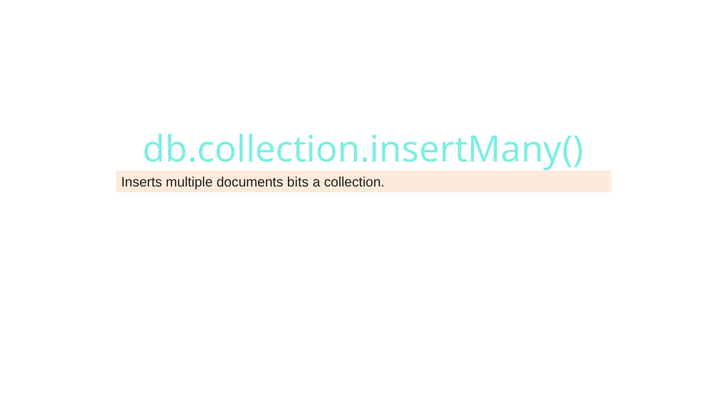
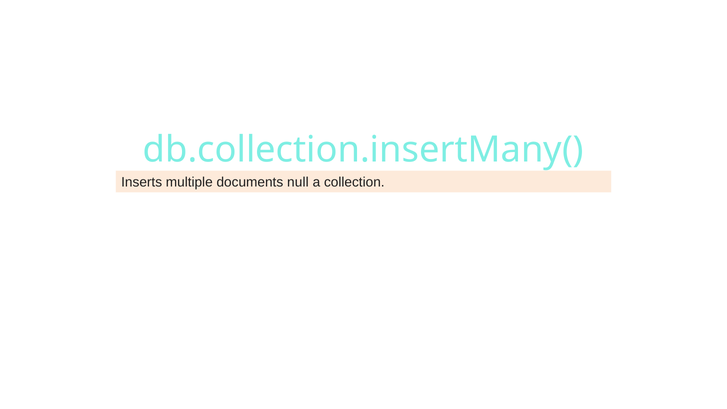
bits: bits -> null (298, 182)
